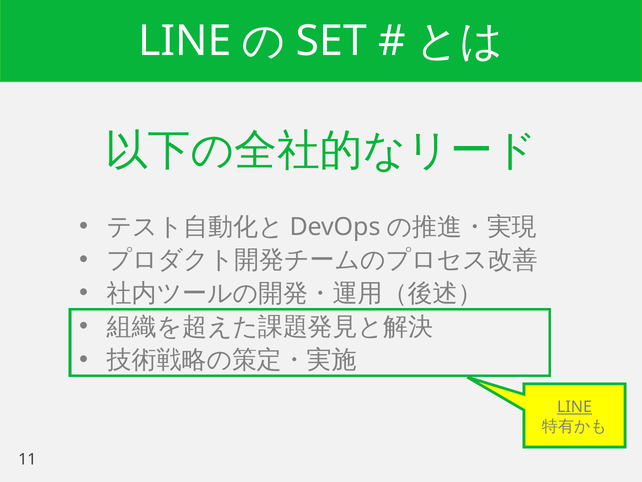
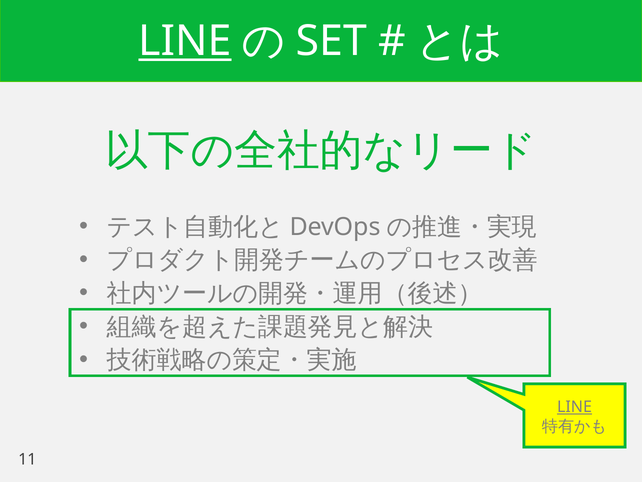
LINE underline: none -> present (185, 41)
